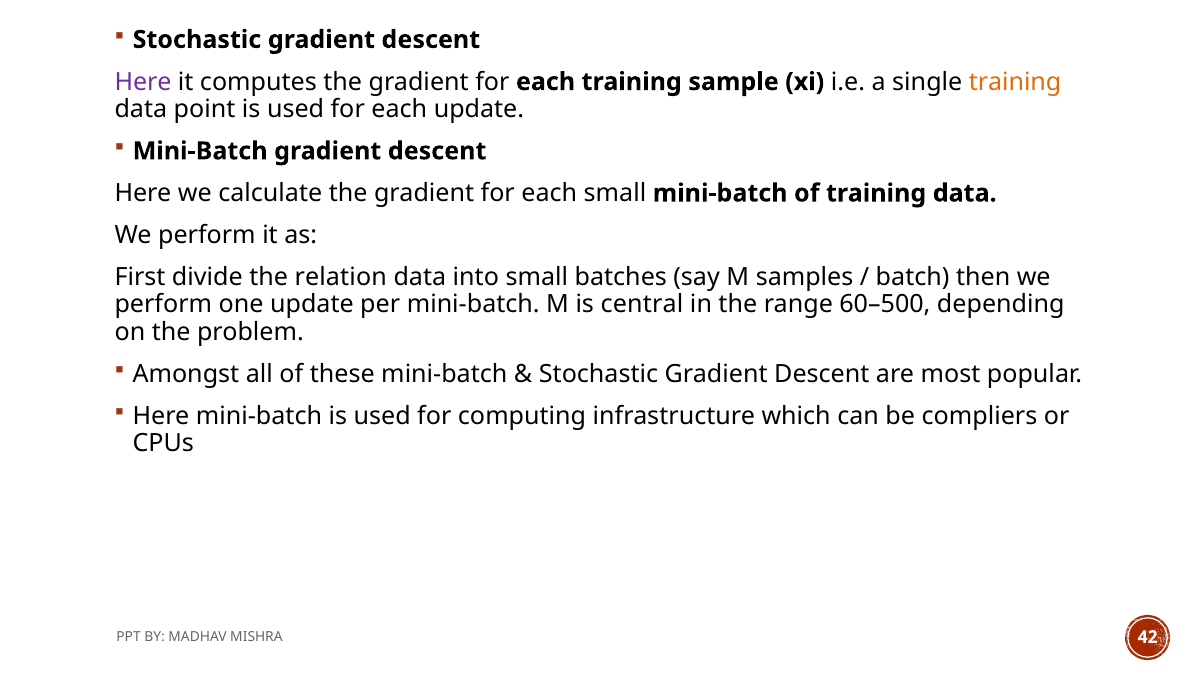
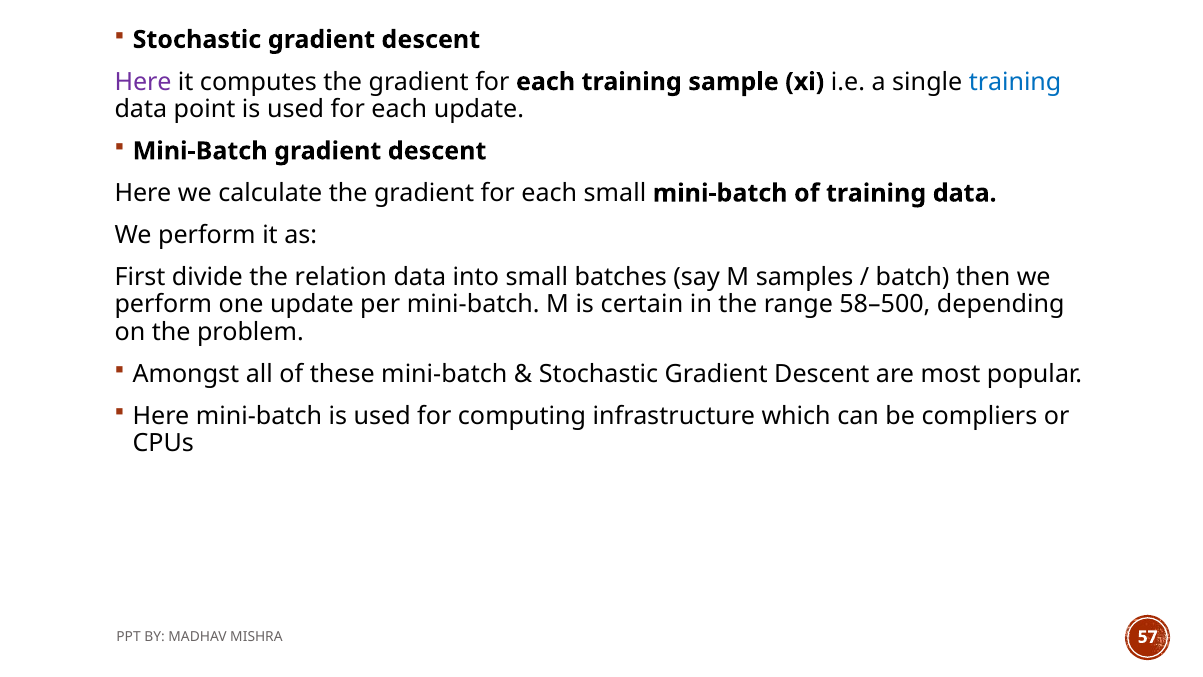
training colour: orange -> blue (1015, 82)
central: central -> certain (642, 304)
60–500: 60–500 -> 58–500 (885, 304)
42: 42 -> 57 (1148, 637)
